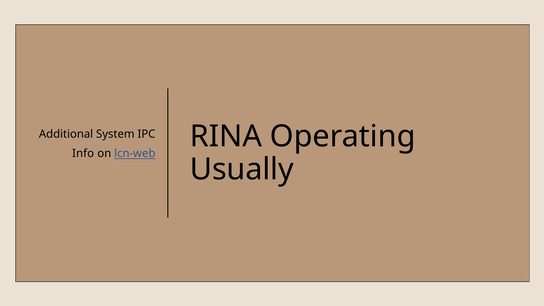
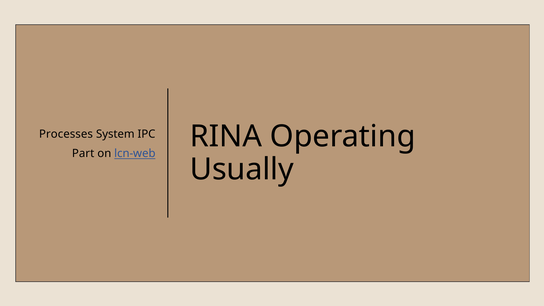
Additional: Additional -> Processes (66, 134)
Info: Info -> Part (83, 153)
